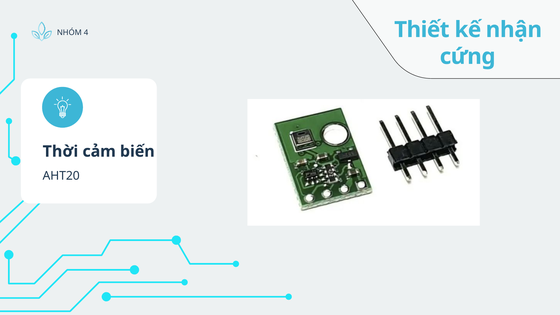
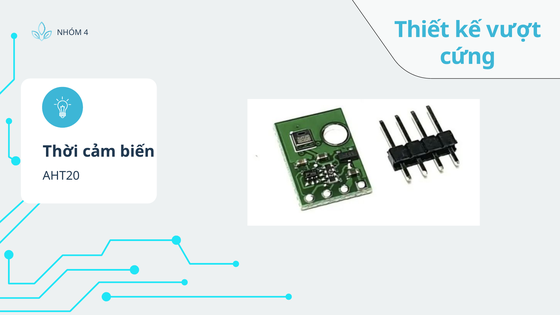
nhận: nhận -> vượt (514, 30)
